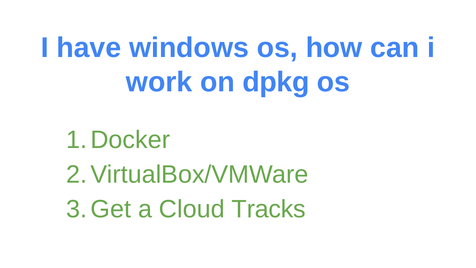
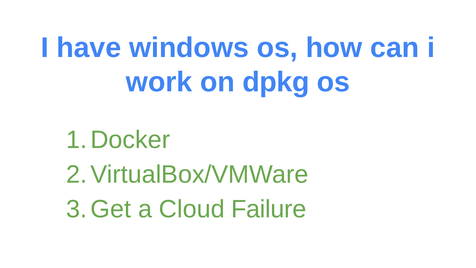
Tracks: Tracks -> Failure (269, 209)
